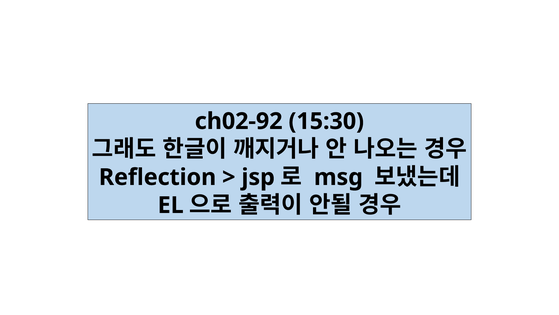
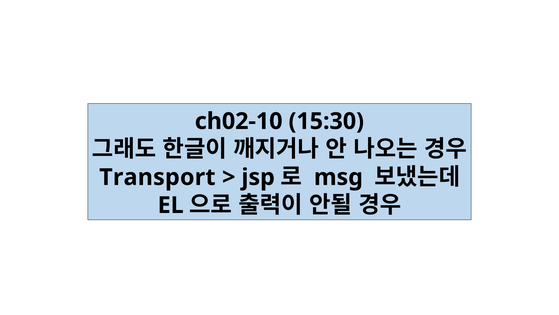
ch02-92: ch02-92 -> ch02-10 (239, 121)
Reflection: Reflection -> Transport (157, 177)
